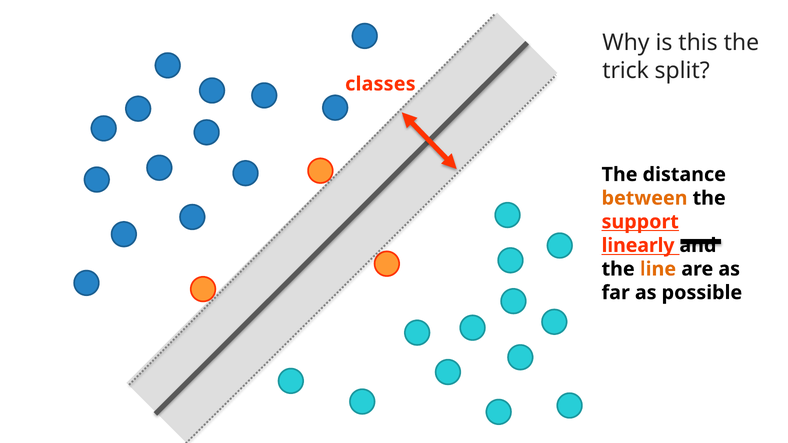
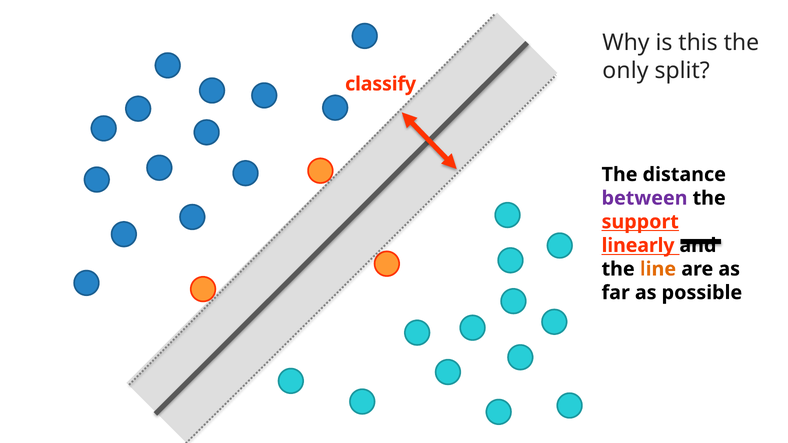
trick: trick -> only (625, 70)
classes: classes -> classify (381, 84)
between colour: orange -> purple (645, 198)
